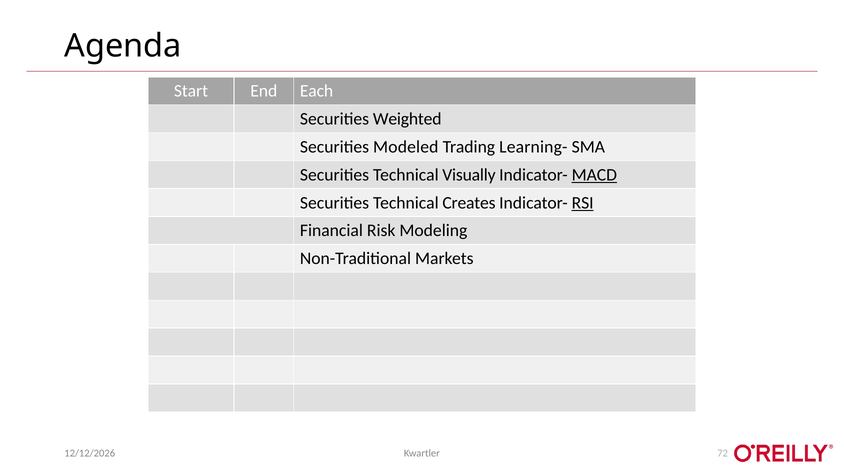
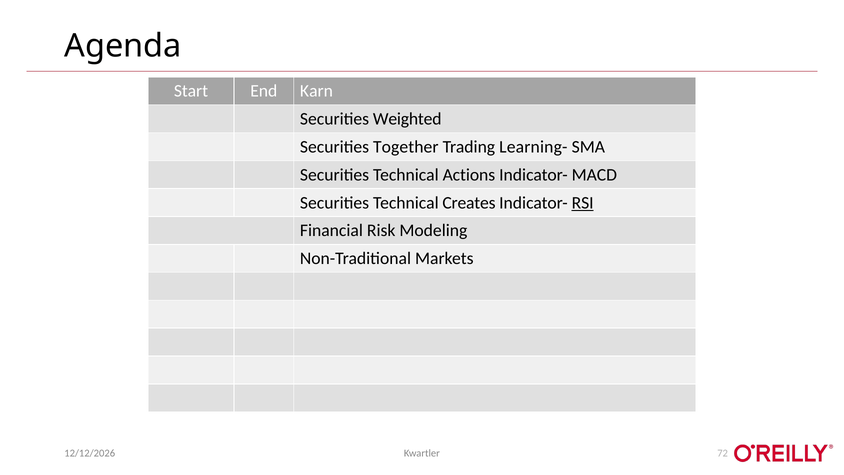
Each: Each -> Karn (316, 91)
Modeled: Modeled -> Together (406, 147)
Visually: Visually -> Actions (469, 175)
MACD underline: present -> none (594, 175)
